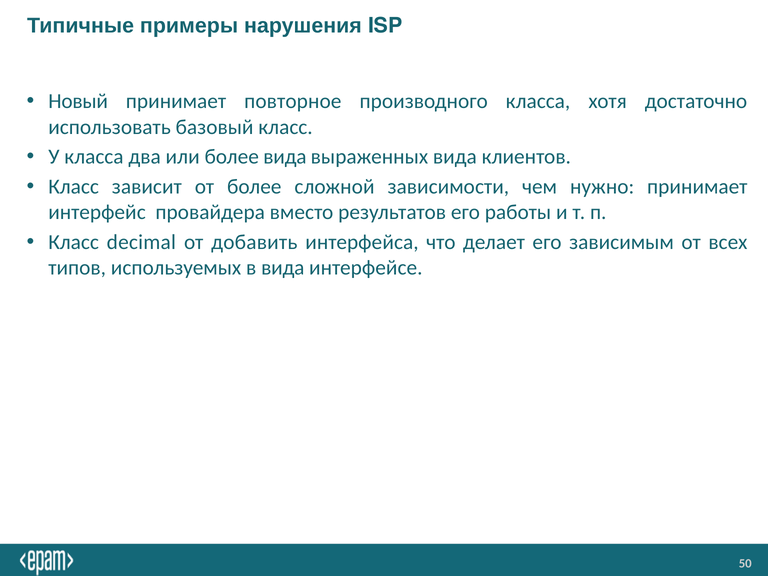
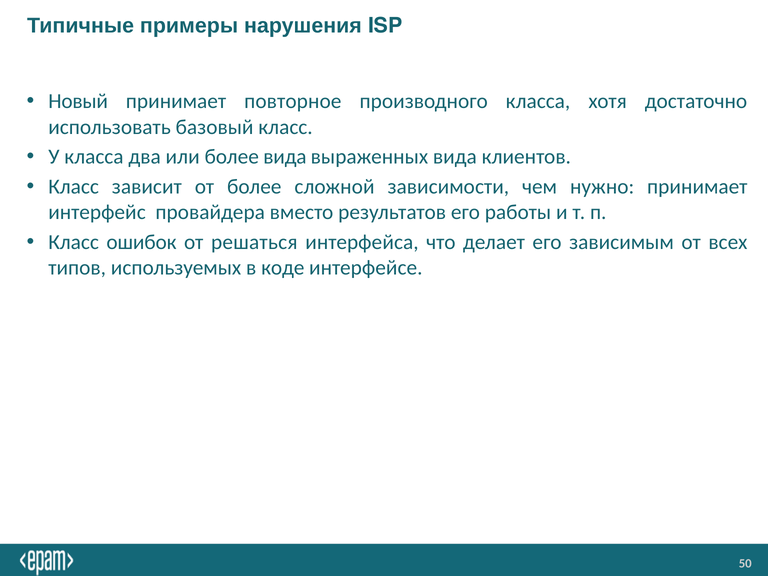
decimal: decimal -> ошибок (141, 242)
добавить: добавить -> решаться (254, 242)
в вида: вида -> коде (283, 268)
